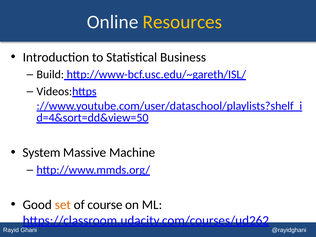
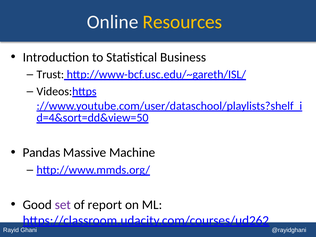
Build: Build -> Trust (50, 75)
System: System -> Pandas (41, 153)
set colour: orange -> purple (63, 205)
course: course -> report (105, 205)
